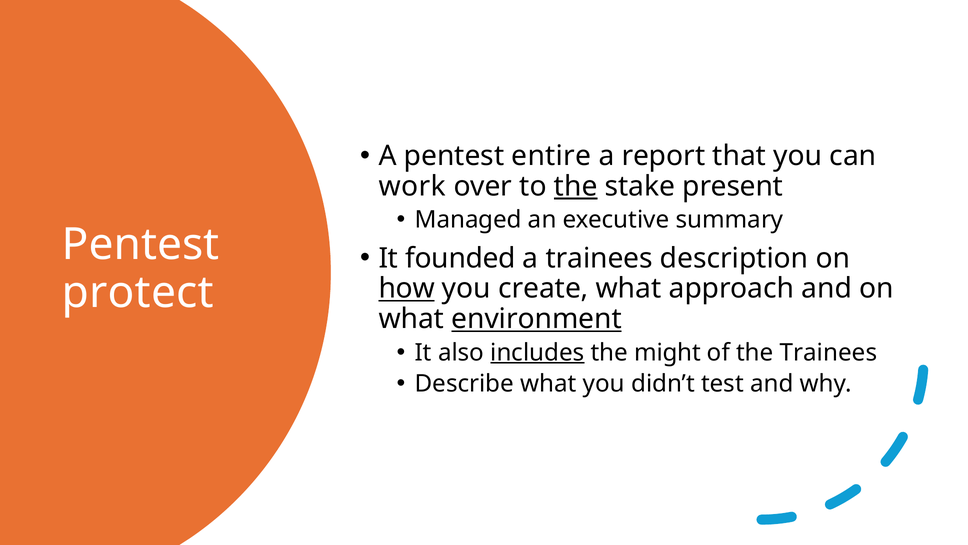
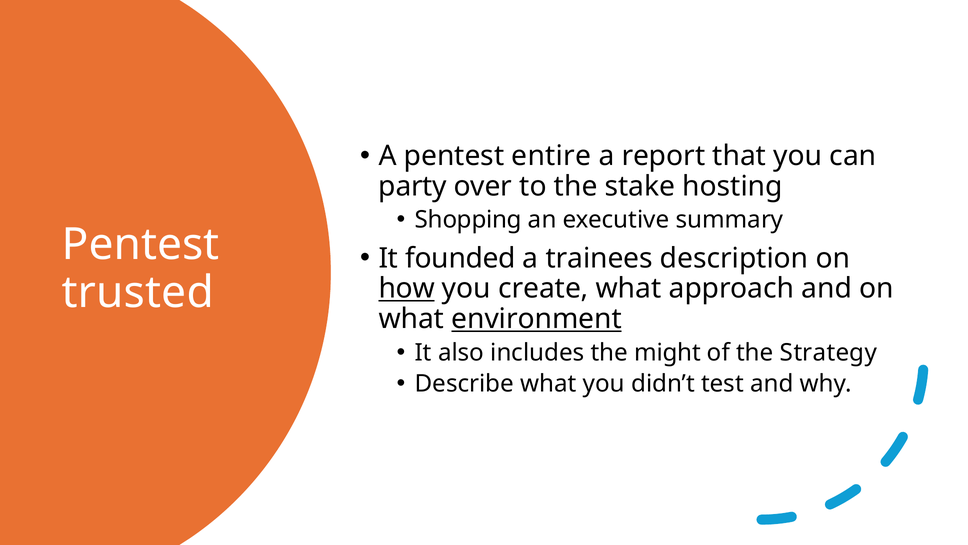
work: work -> party (413, 186)
the underline: present -> none (576, 186)
present: present -> hosting (733, 186)
Managed: Managed -> Shopping (468, 220)
protect: protect -> trusted (138, 292)
includes underline: present -> none (537, 352)
the Trainees: Trainees -> Strategy (828, 352)
